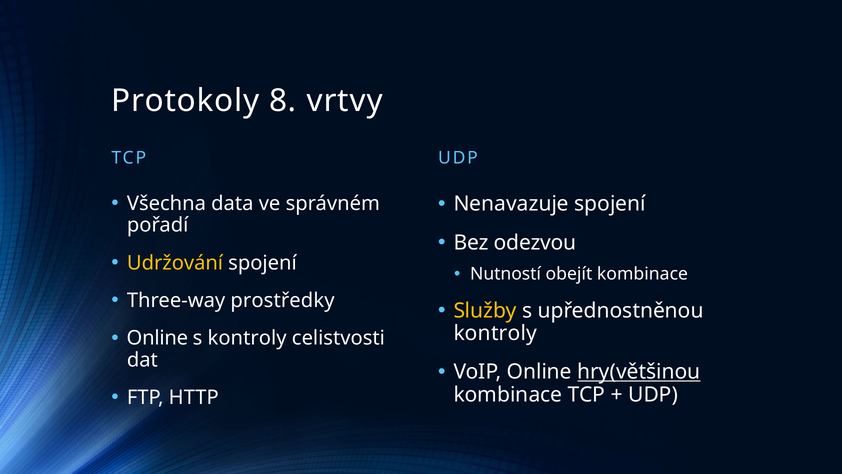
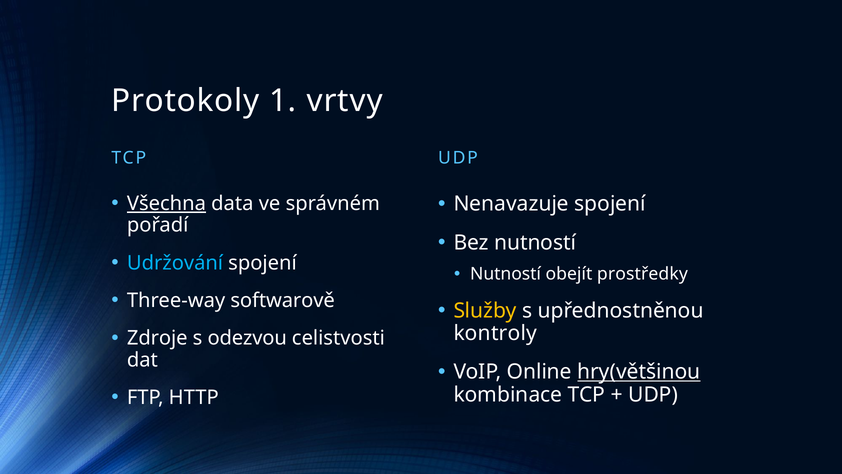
8: 8 -> 1 (283, 101)
Všechna underline: none -> present (166, 203)
Bez odezvou: odezvou -> nutností (535, 242)
Udržování colour: yellow -> light blue (175, 263)
obejít kombinace: kombinace -> prostředky (642, 274)
prostředky: prostředky -> softwarově (283, 300)
Online: Online -> Zdroje (157, 338)
s kontroly: kontroly -> odezvou (247, 338)
